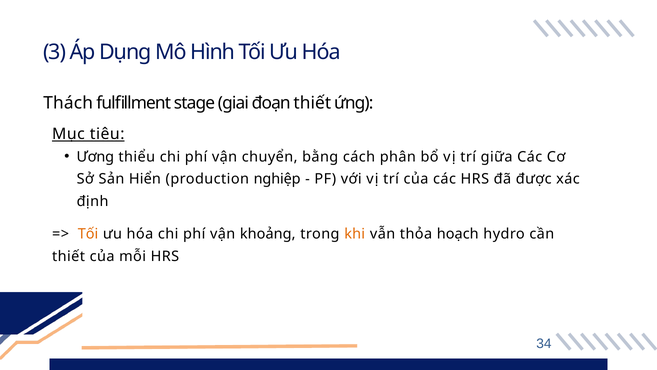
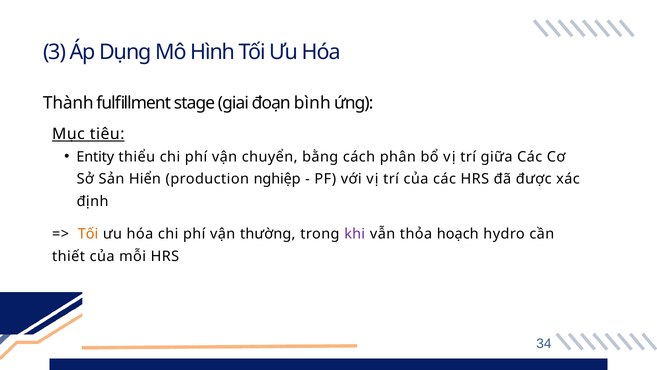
Thách: Thách -> Thành (68, 103)
đoạn thiết: thiết -> bình (312, 103)
Ương: Ương -> Entity (95, 157)
khoảng: khoảng -> thường (268, 234)
khi colour: orange -> purple (355, 234)
